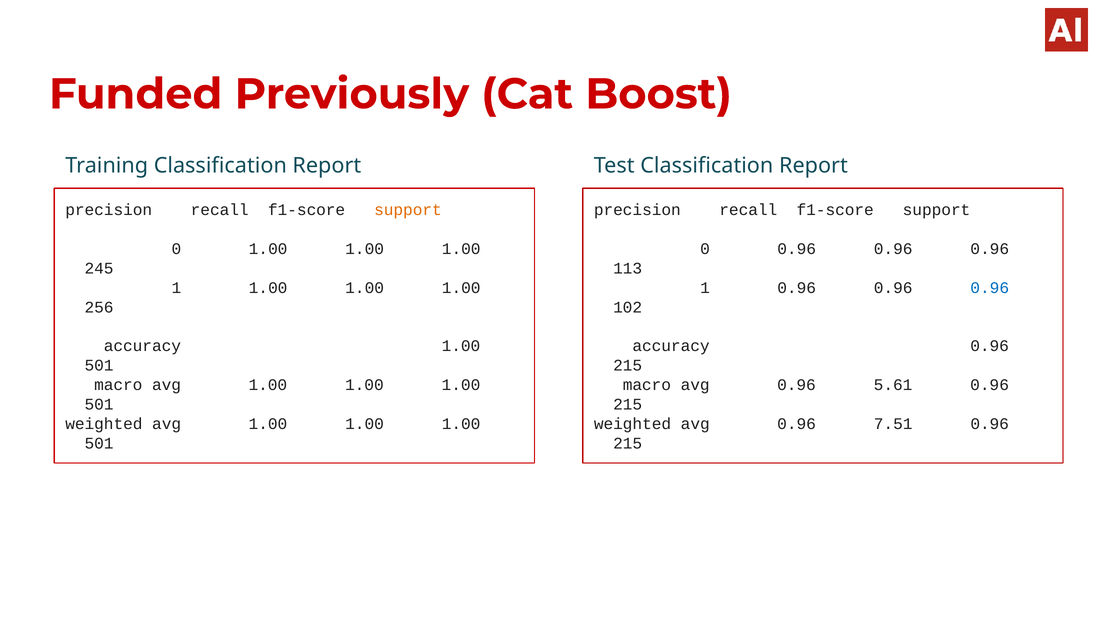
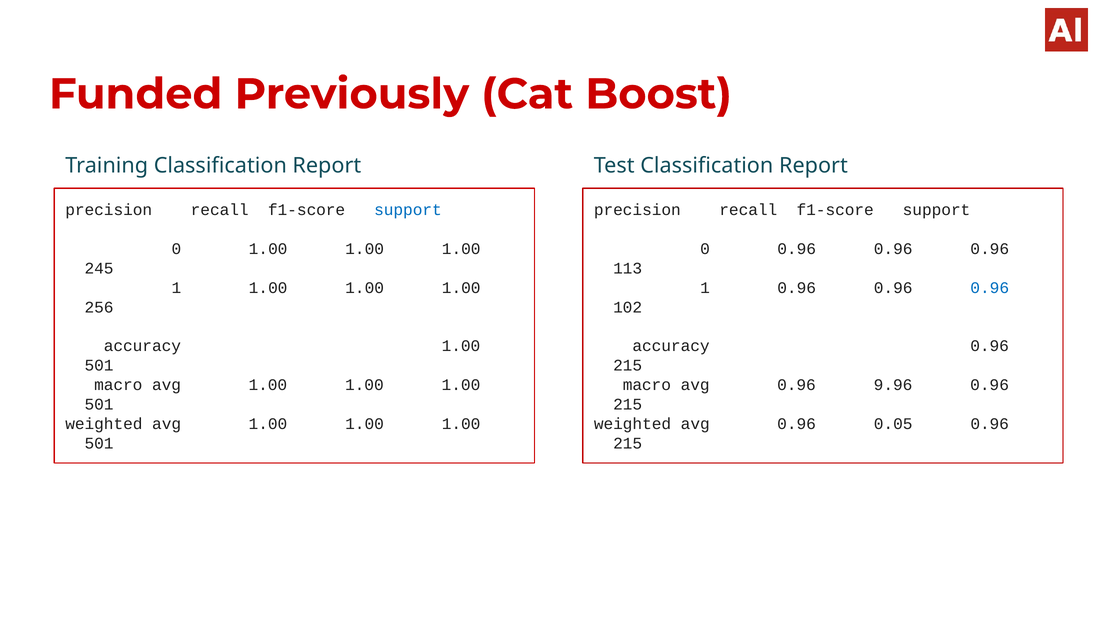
support colour: orange -> blue (408, 210)
5.61: 5.61 -> 9.96 (893, 385)
7.51: 7.51 -> 0.05 (893, 424)
